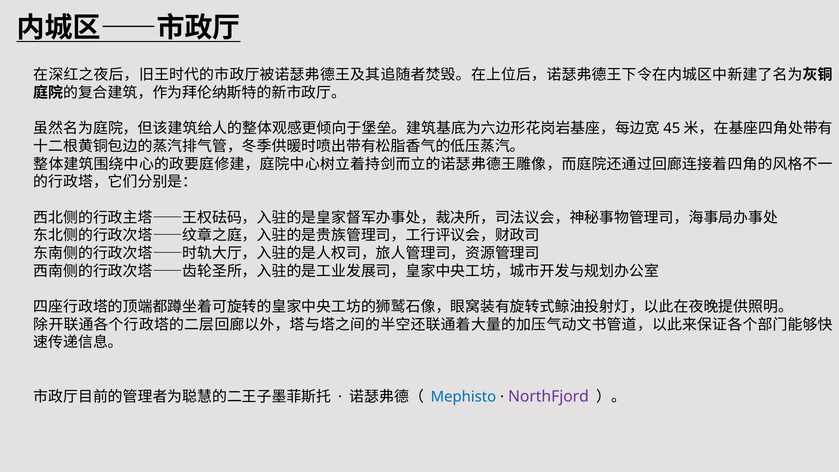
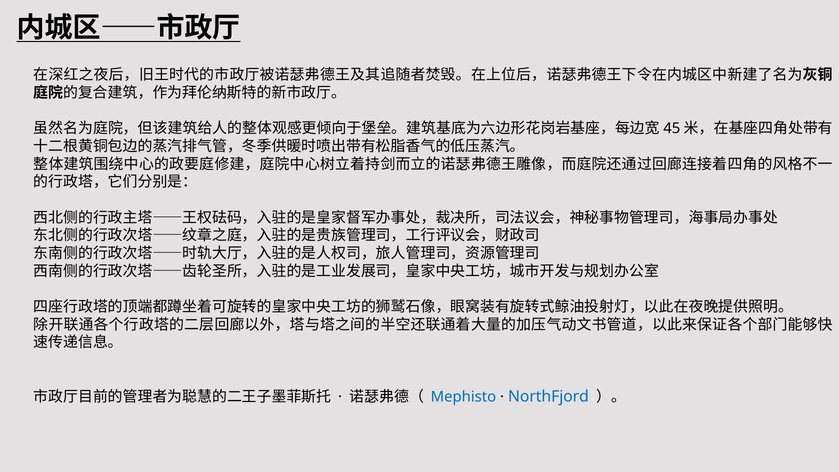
NorthFjord colour: purple -> blue (548, 397)
